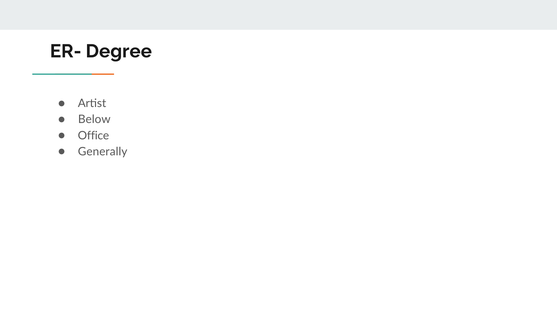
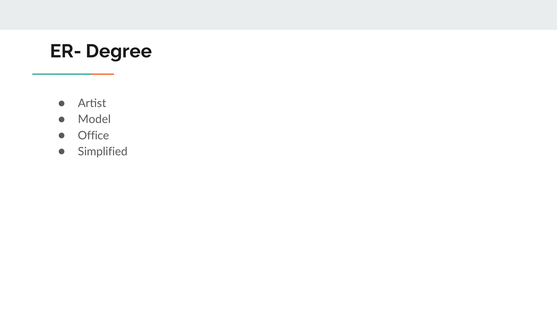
Below: Below -> Model (94, 119)
Generally: Generally -> Simplified (103, 151)
